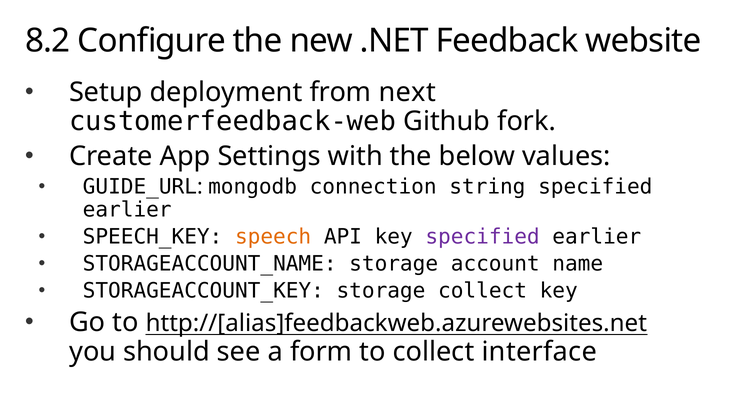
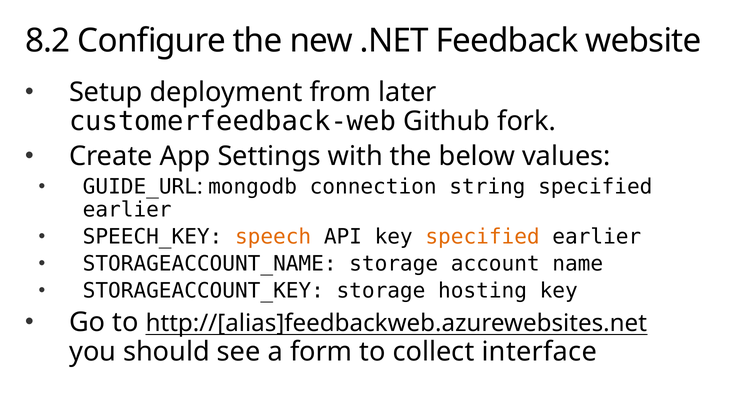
next: next -> later (408, 92)
specified colour: purple -> orange (483, 236)
storage collect: collect -> hosting (483, 291)
